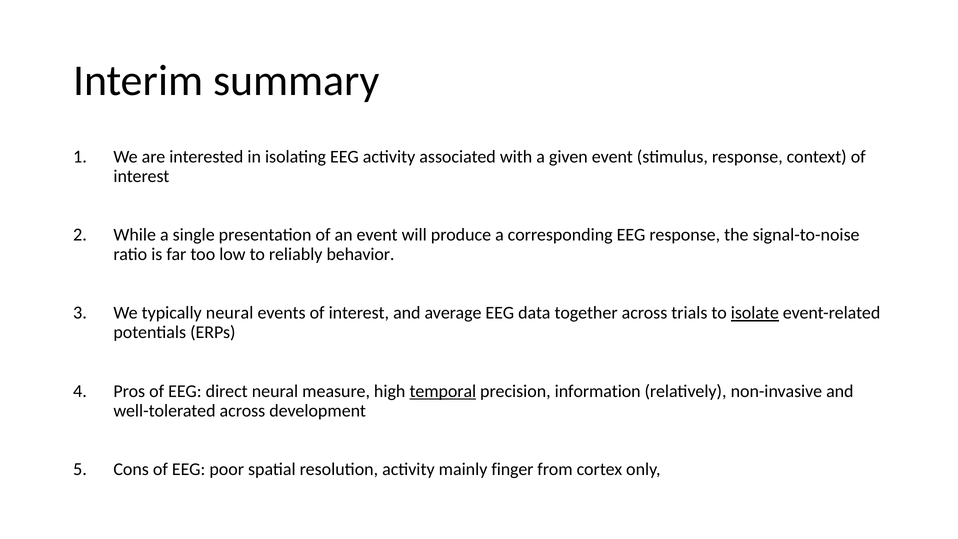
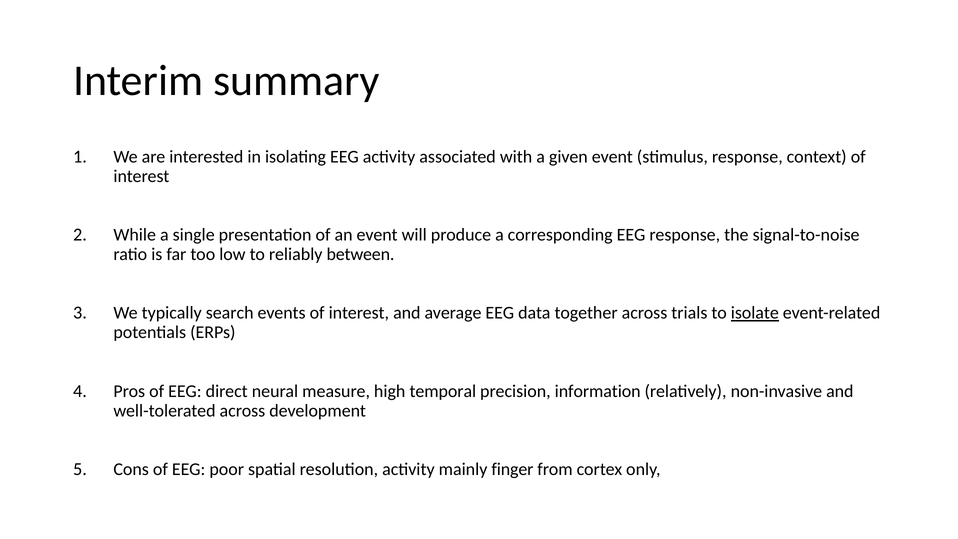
behavior: behavior -> between (360, 254)
typically neural: neural -> search (230, 313)
temporal underline: present -> none (443, 391)
